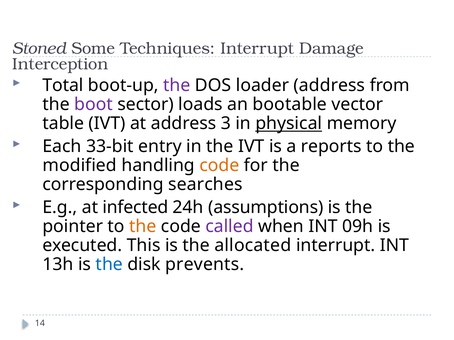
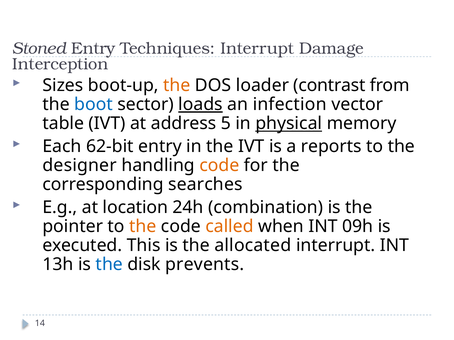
Stoned Some: Some -> Entry (93, 49)
Total: Total -> Sizes (63, 86)
the colour: purple -> orange (177, 86)
loader address: address -> contrast (329, 86)
boot colour: purple -> blue (94, 105)
loads underline: none -> present (201, 105)
bootable: bootable -> infection (290, 105)
3: 3 -> 5 (226, 124)
33-bit: 33-bit -> 62-bit (110, 147)
modified: modified -> designer (80, 166)
infected: infected -> location (135, 208)
assumptions: assumptions -> combination (266, 208)
called colour: purple -> orange (230, 227)
